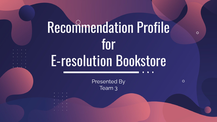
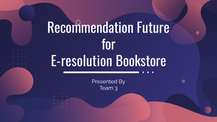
Profile: Profile -> Future (153, 28)
